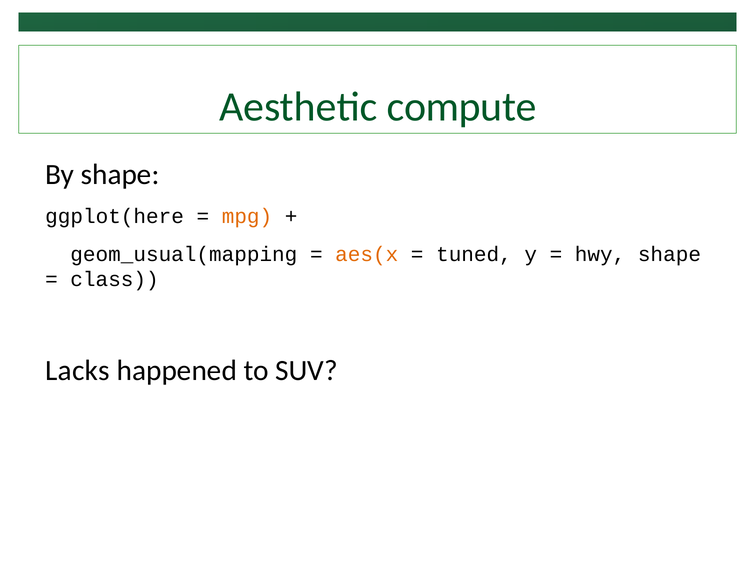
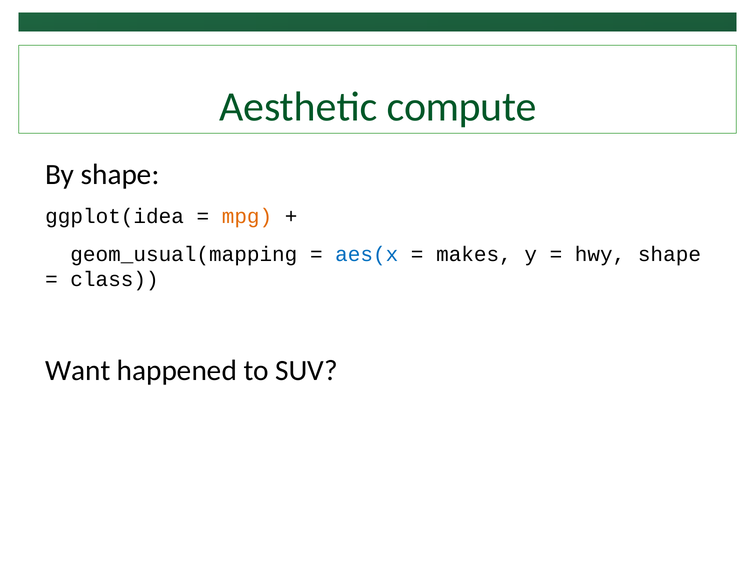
ggplot(here: ggplot(here -> ggplot(idea (115, 217)
aes(x colour: orange -> blue (367, 254)
tuned: tuned -> makes (474, 254)
Lacks: Lacks -> Want (78, 371)
